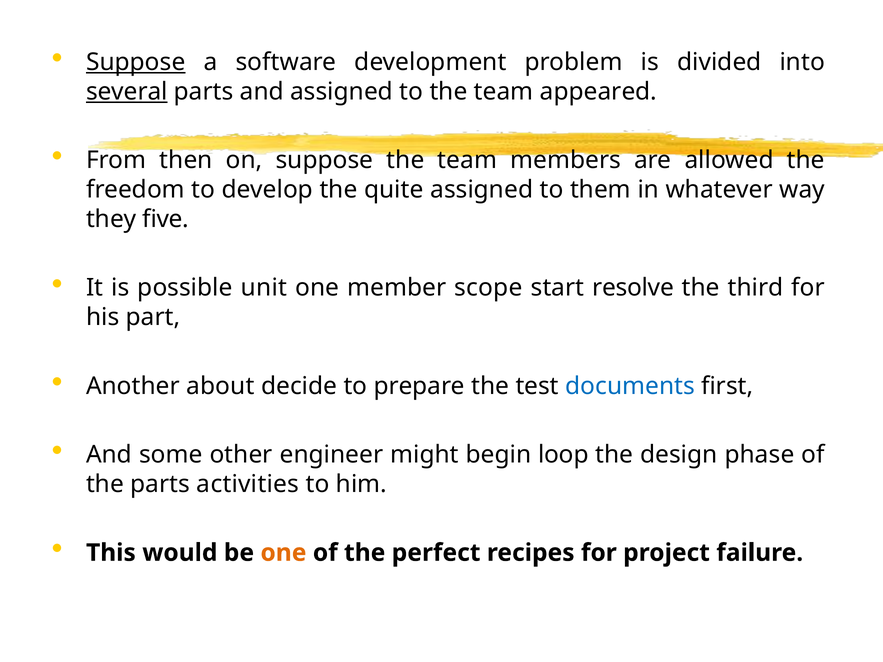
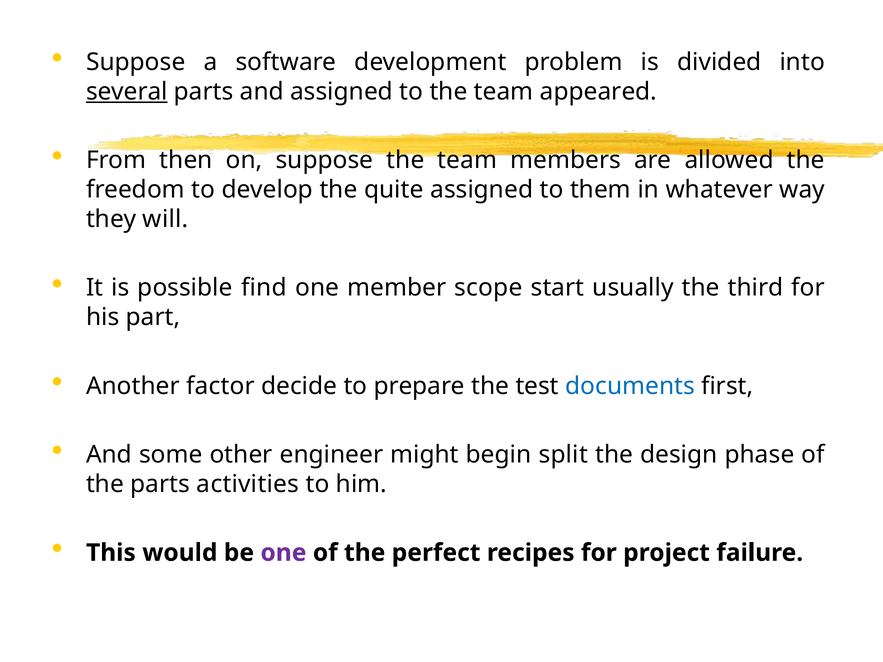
Suppose underline: present -> none (136, 62)
five: five -> will (165, 219)
unit: unit -> find (264, 288)
resolve: resolve -> usually (633, 288)
about: about -> factor (220, 386)
loop: loop -> split (563, 455)
one colour: orange -> purple (283, 553)
